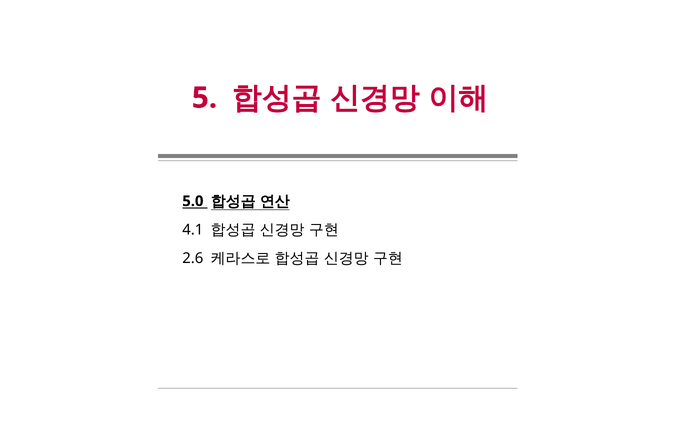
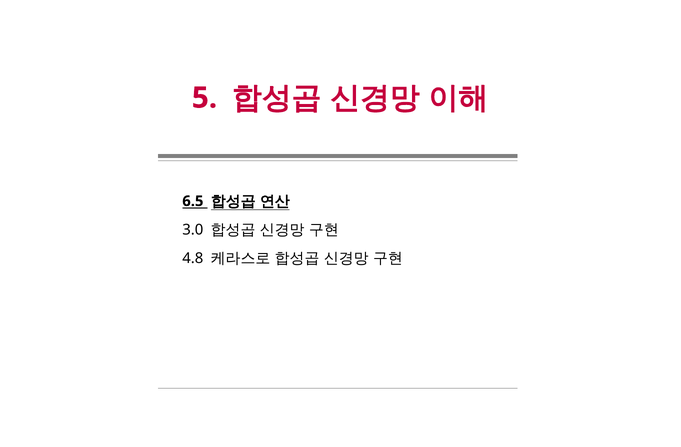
5.0: 5.0 -> 6.5 (193, 201)
4.1: 4.1 -> 3.0 (193, 230)
2.6: 2.6 -> 4.8 (193, 258)
